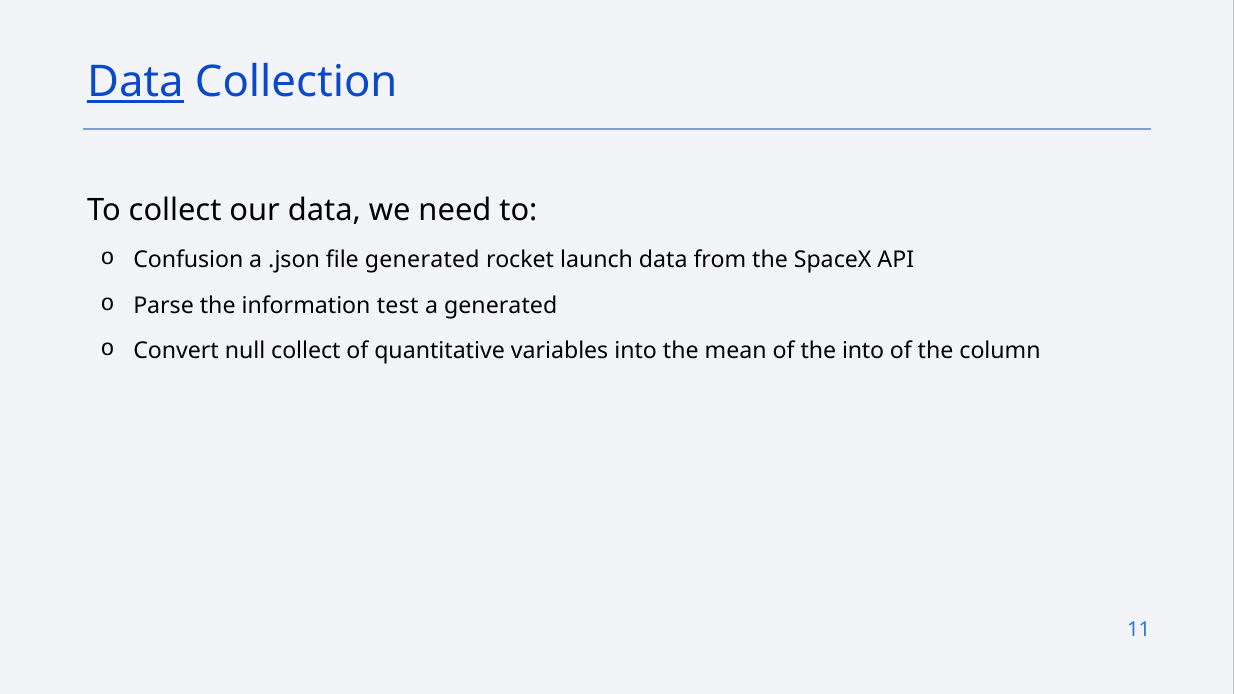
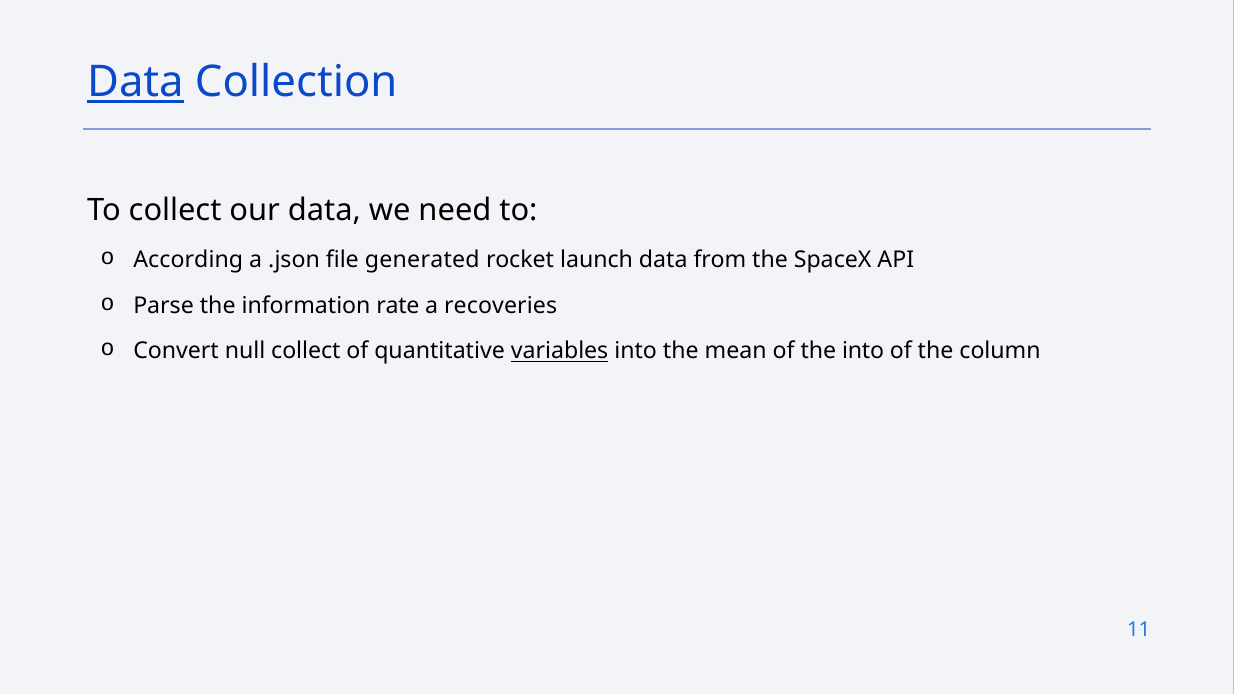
Confusion: Confusion -> According (188, 260)
test: test -> rate (398, 306)
a generated: generated -> recoveries (501, 306)
variables underline: none -> present (560, 351)
